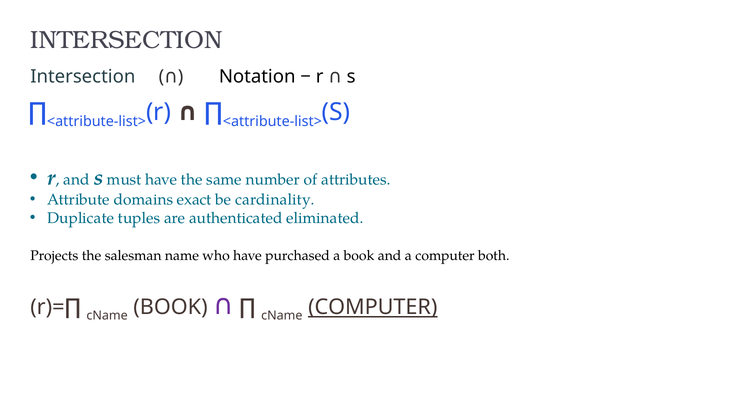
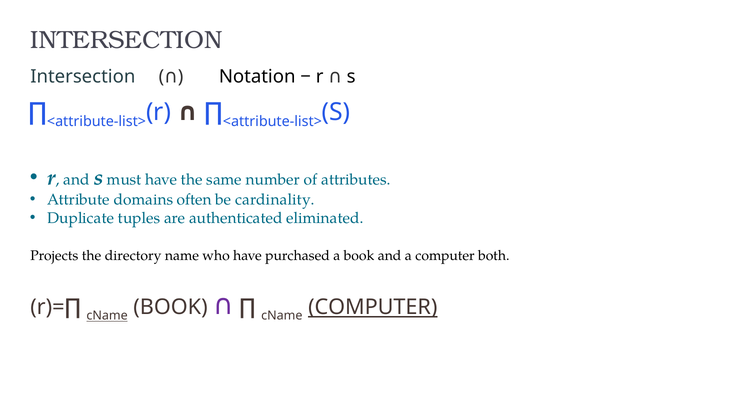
exact: exact -> often (194, 200)
salesman: salesman -> directory (133, 256)
cName underline: none -> present (107, 316)
